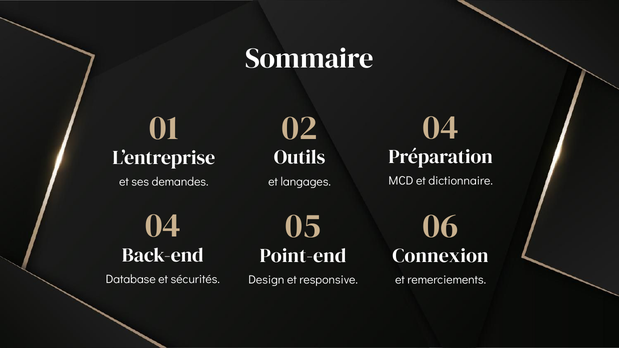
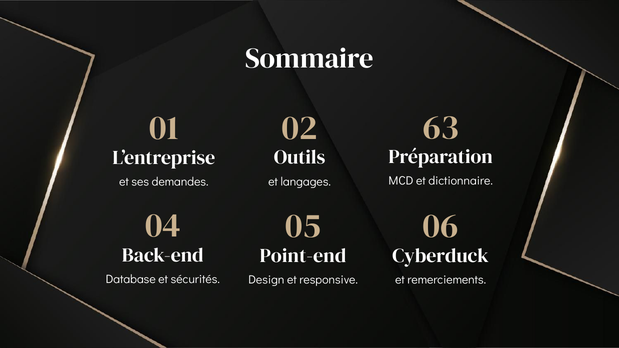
01 04: 04 -> 63 (441, 127)
Connexion: Connexion -> Cyberduck (441, 256)
